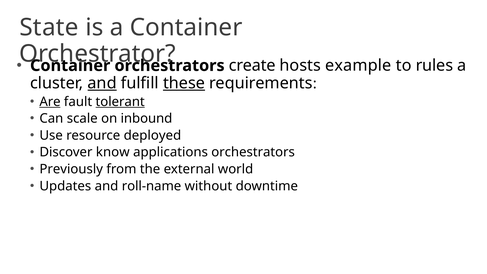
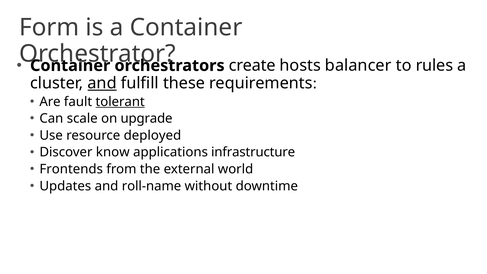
State: State -> Form (49, 27)
example: example -> balancer (358, 66)
these underline: present -> none (184, 83)
Are underline: present -> none (50, 102)
inbound: inbound -> upgrade (147, 119)
applications orchestrators: orchestrators -> infrastructure (253, 152)
Previously: Previously -> Frontends (71, 169)
